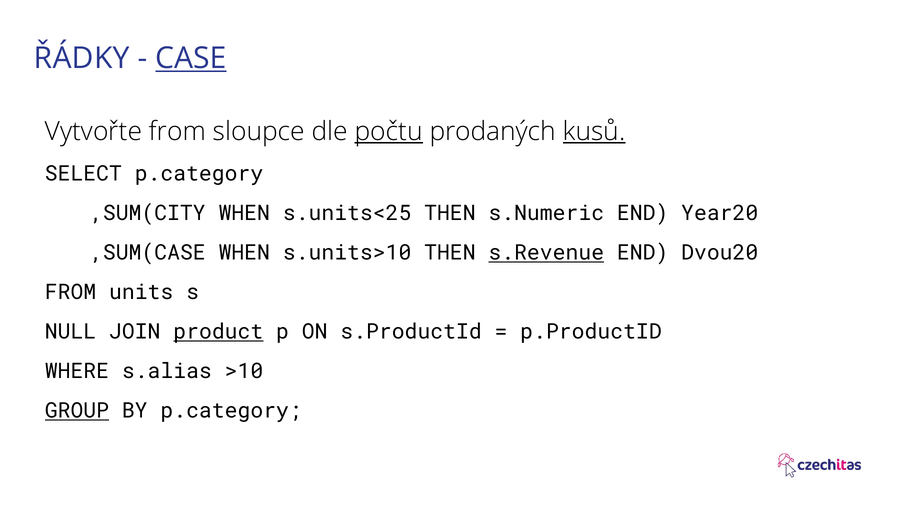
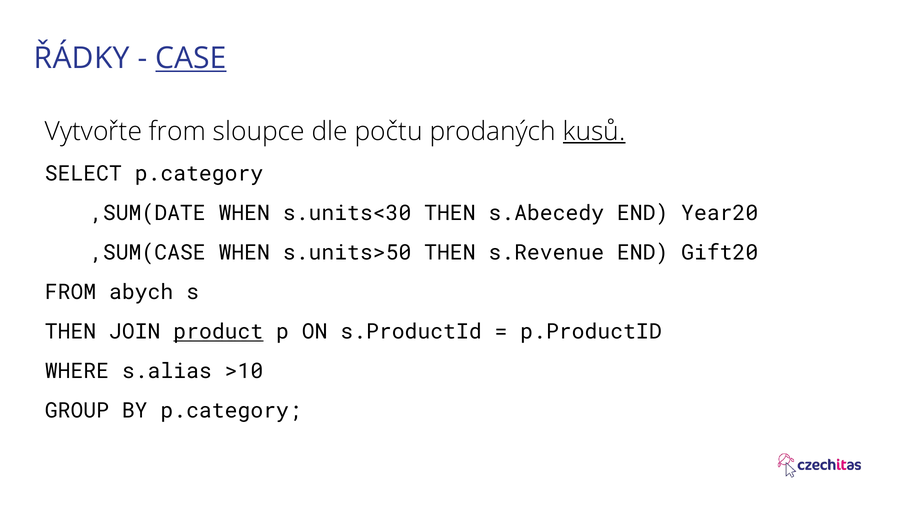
počtu underline: present -> none (389, 132)
,SUM(CITY: ,SUM(CITY -> ,SUM(DATE (148, 213)
s.units<25: s.units<25 -> s.units<30 (347, 213)
s.Numeric: s.Numeric -> s.Abecedy (546, 213)
s.units>10: s.units>10 -> s.units>50 (347, 253)
s.Revenue underline: present -> none (546, 253)
Dvou20: Dvou20 -> Gift20 (720, 253)
units: units -> abych (141, 292)
NULL: NULL -> THEN (71, 332)
GROUP underline: present -> none (77, 411)
